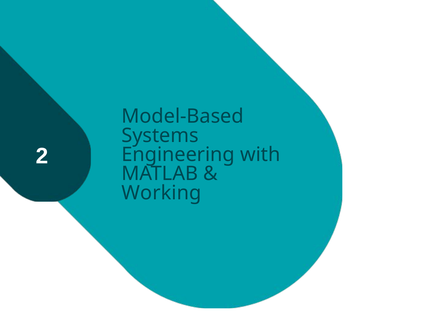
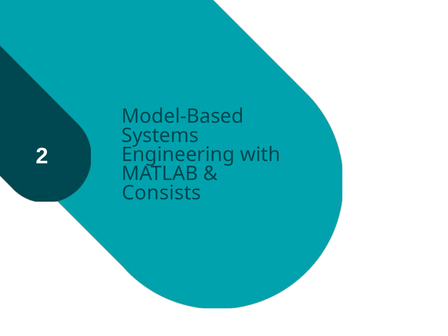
Working: Working -> Consists (161, 193)
